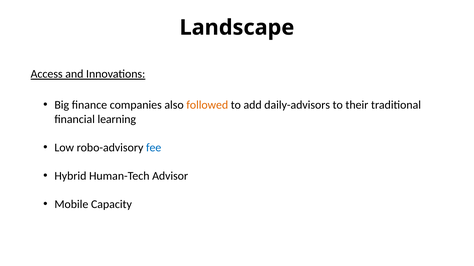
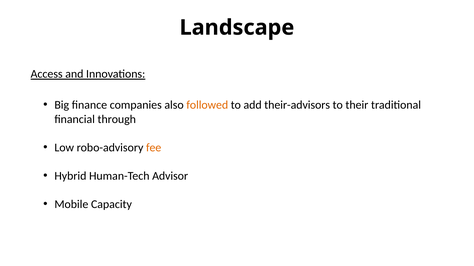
daily-advisors: daily-advisors -> their-advisors (297, 105)
learning: learning -> through (117, 119)
fee colour: blue -> orange (154, 148)
